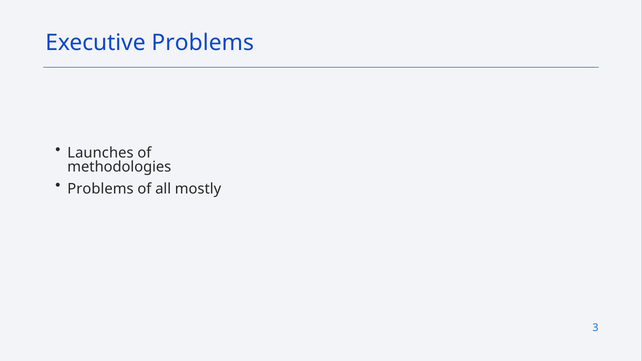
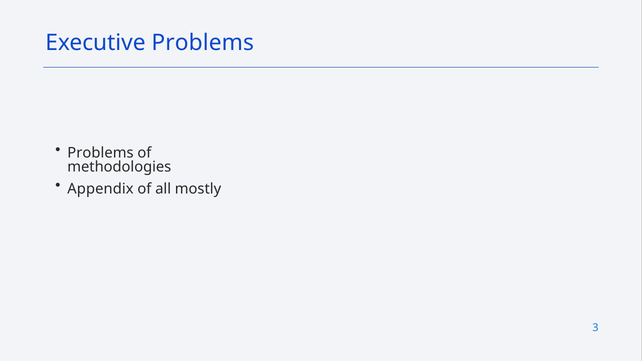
Launches: Launches -> Problems (101, 153)
Problems: Problems -> Appendix (100, 189)
